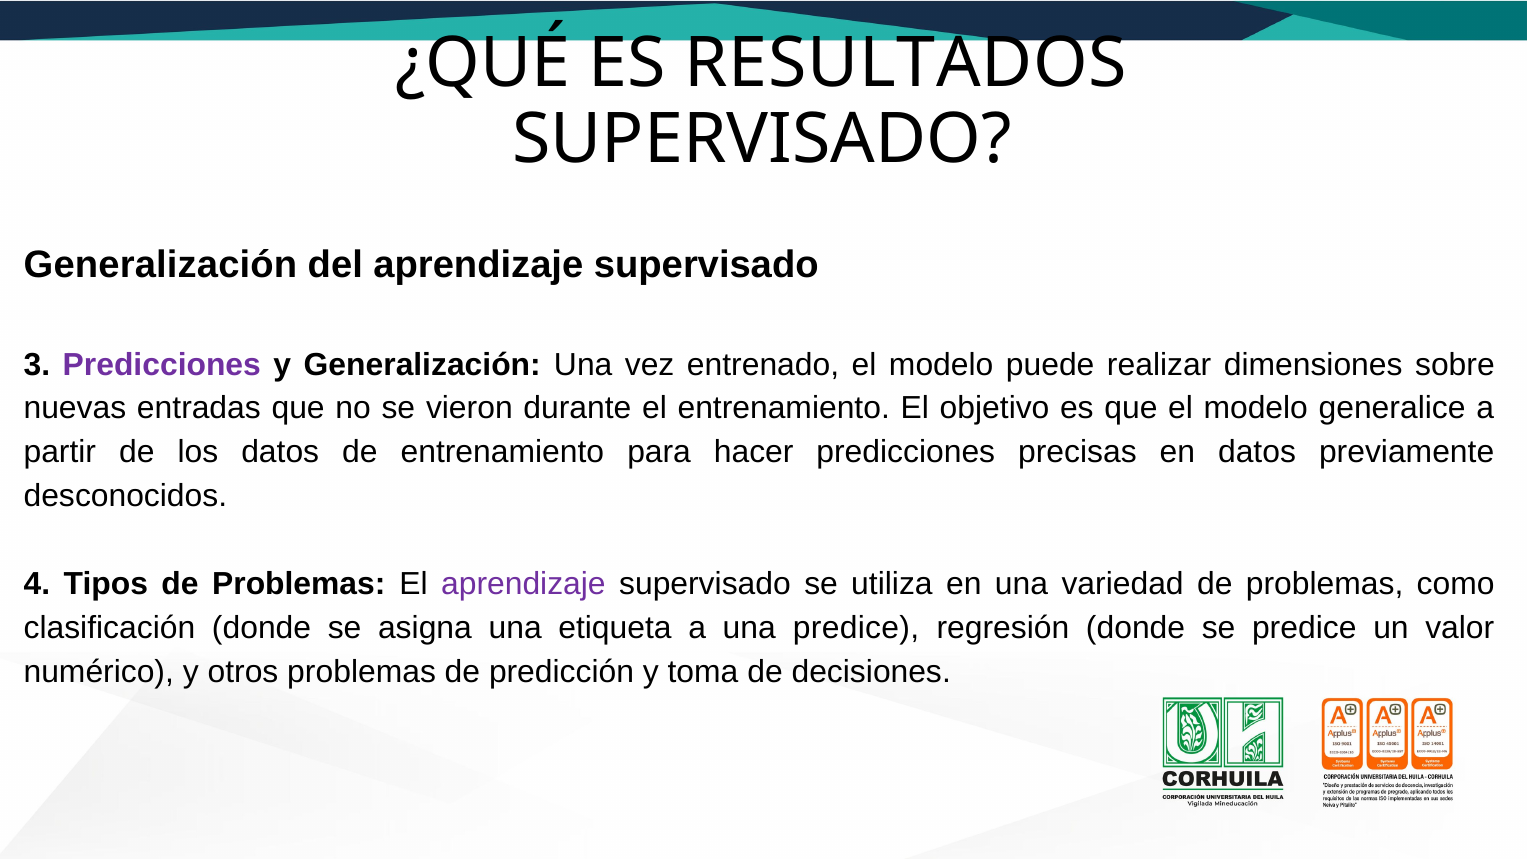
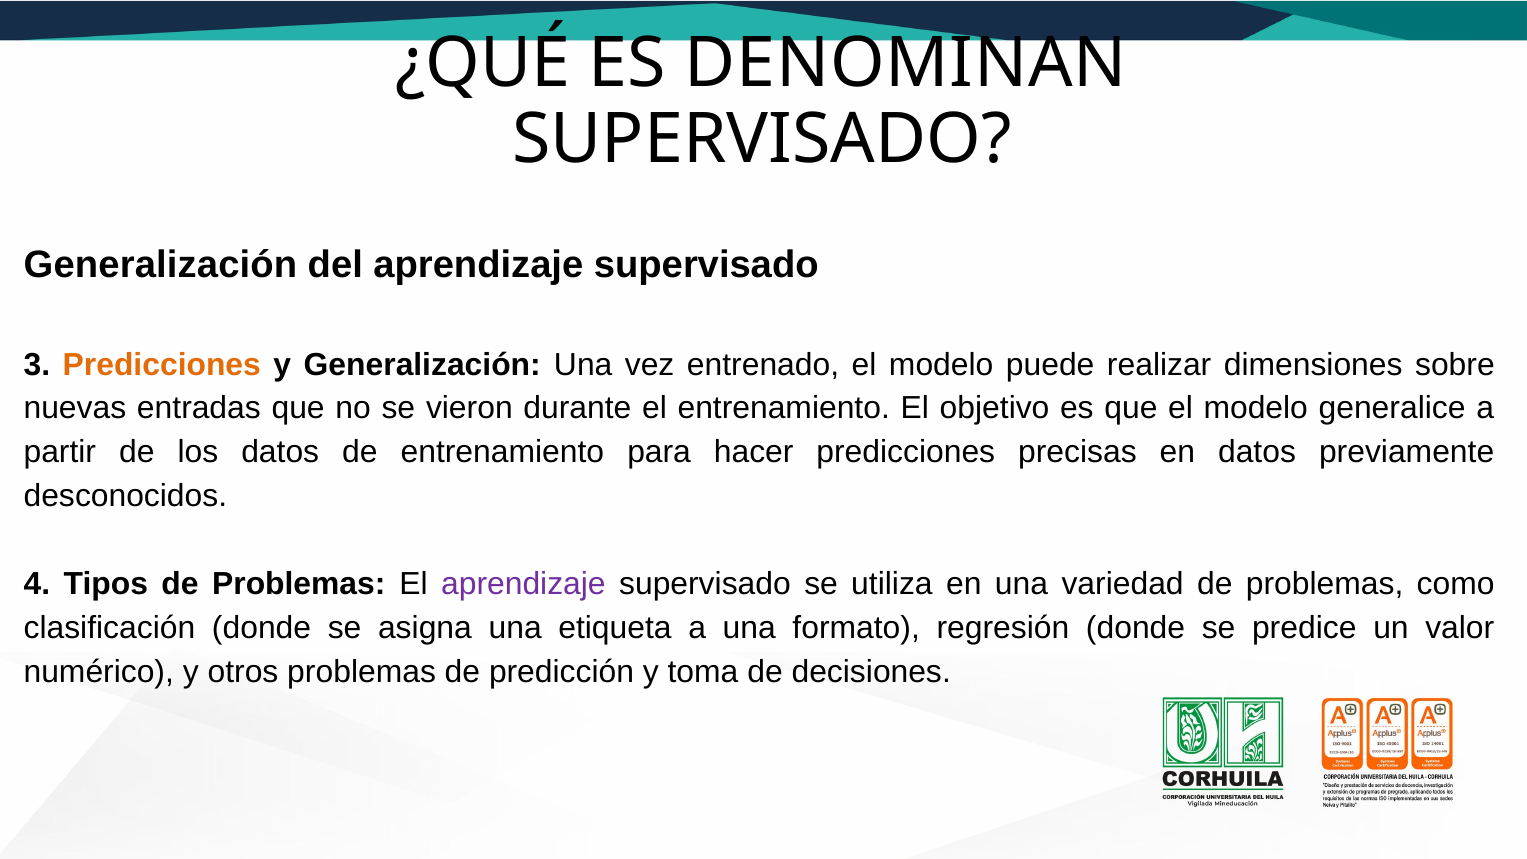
RESULTADOS: RESULTADOS -> DENOMINAN (906, 64)
Predicciones colour: purple -> orange (162, 364)
una predice: predice -> formato (856, 628)
